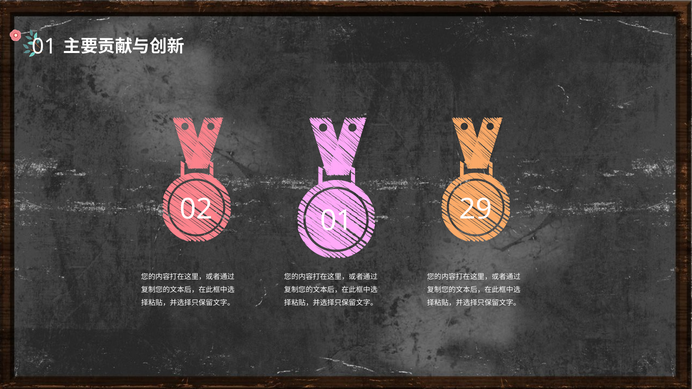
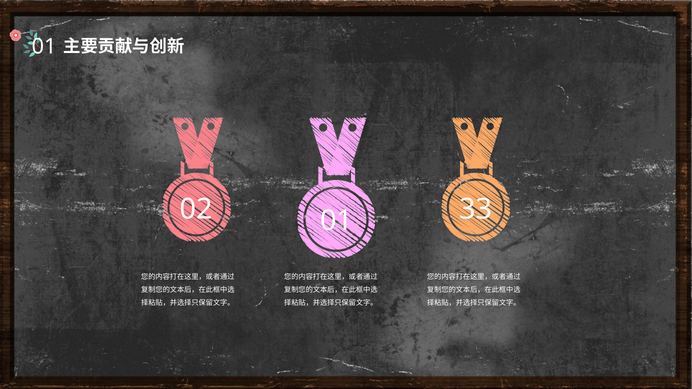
29: 29 -> 33 (476, 209)
